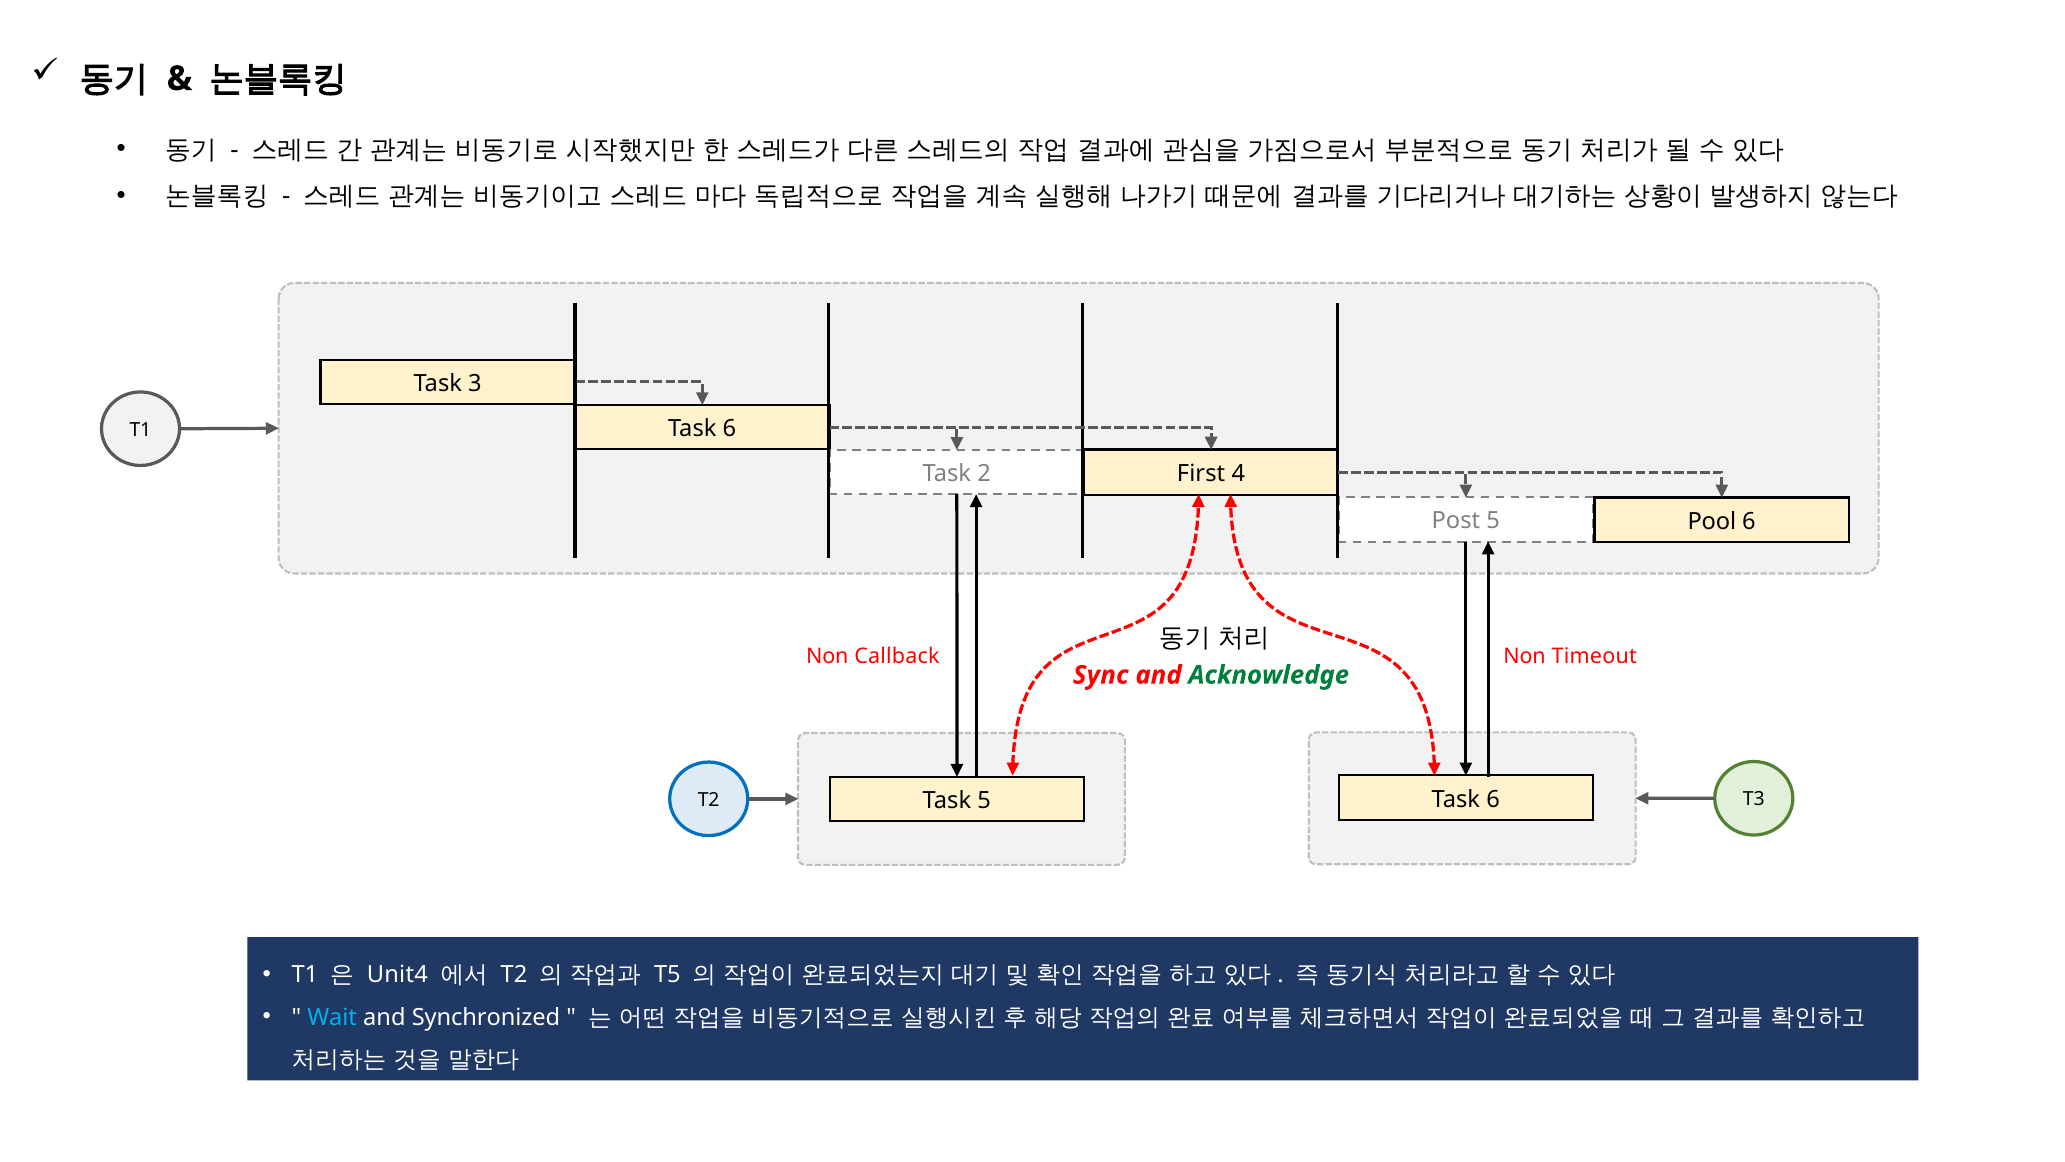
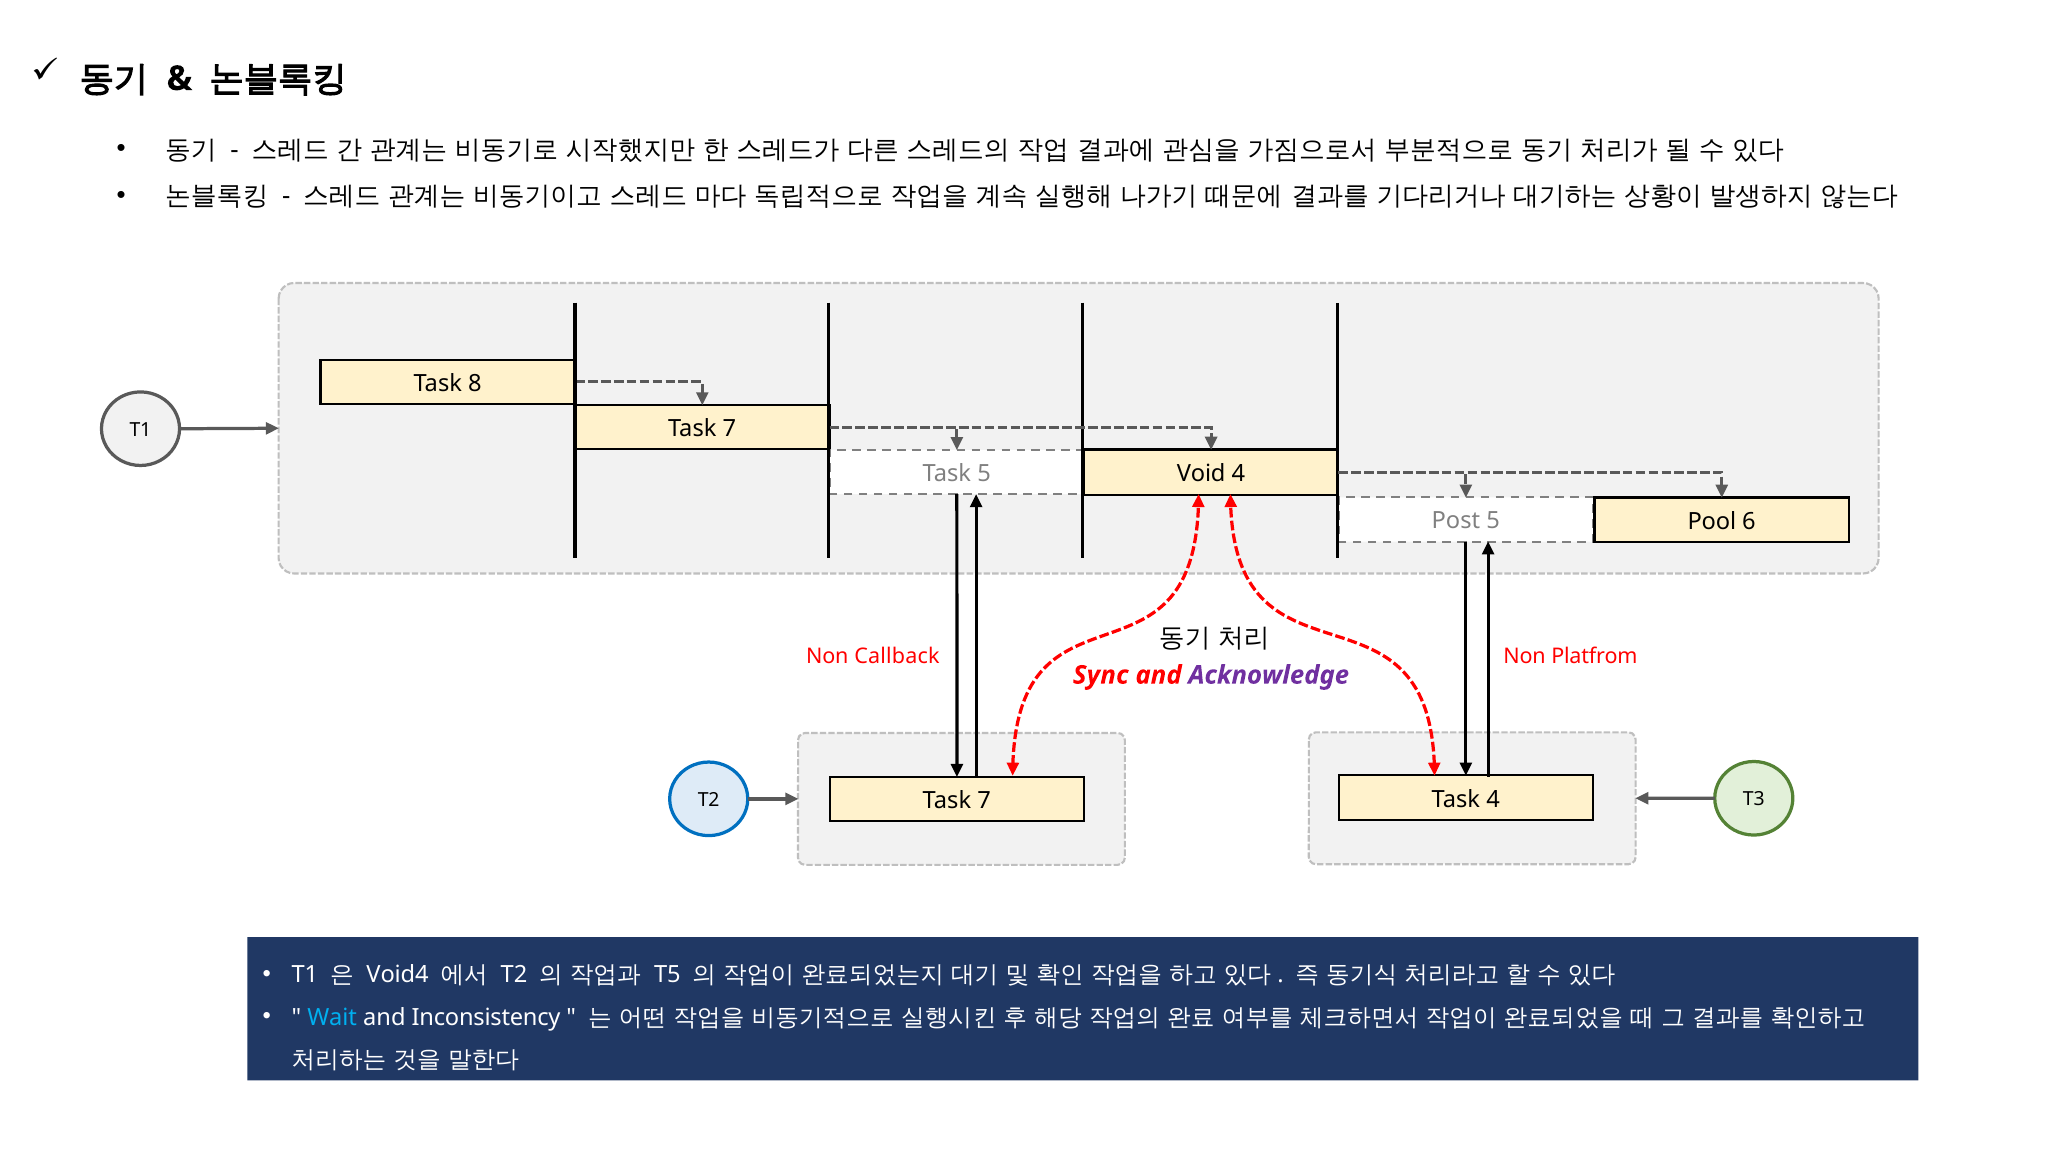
3: 3 -> 8 (475, 383)
T1 Task 6: 6 -> 7 (729, 429)
Task 2: 2 -> 5 (984, 473)
First: First -> Void (1201, 474)
Timeout: Timeout -> Platfrom (1594, 656)
Acknowledge colour: green -> purple (1269, 675)
6: 6 -> 4 (1493, 799)
5: 5 -> 7 (984, 800)
Unit4: Unit4 -> Void4 (398, 974)
Synchronized: Synchronized -> Inconsistency (486, 1017)
